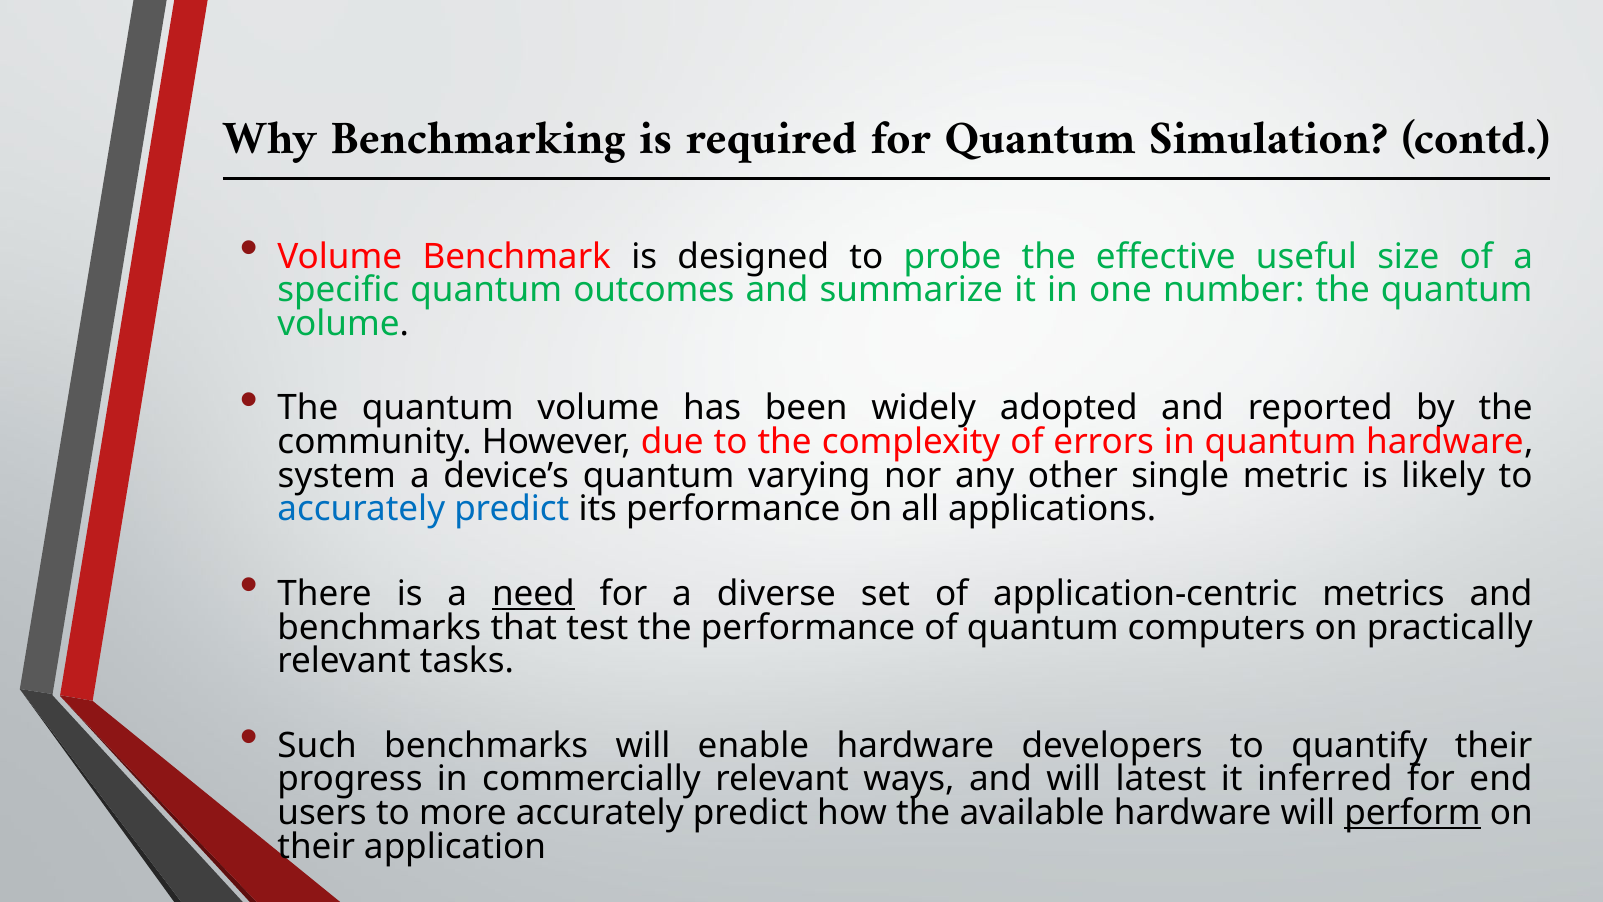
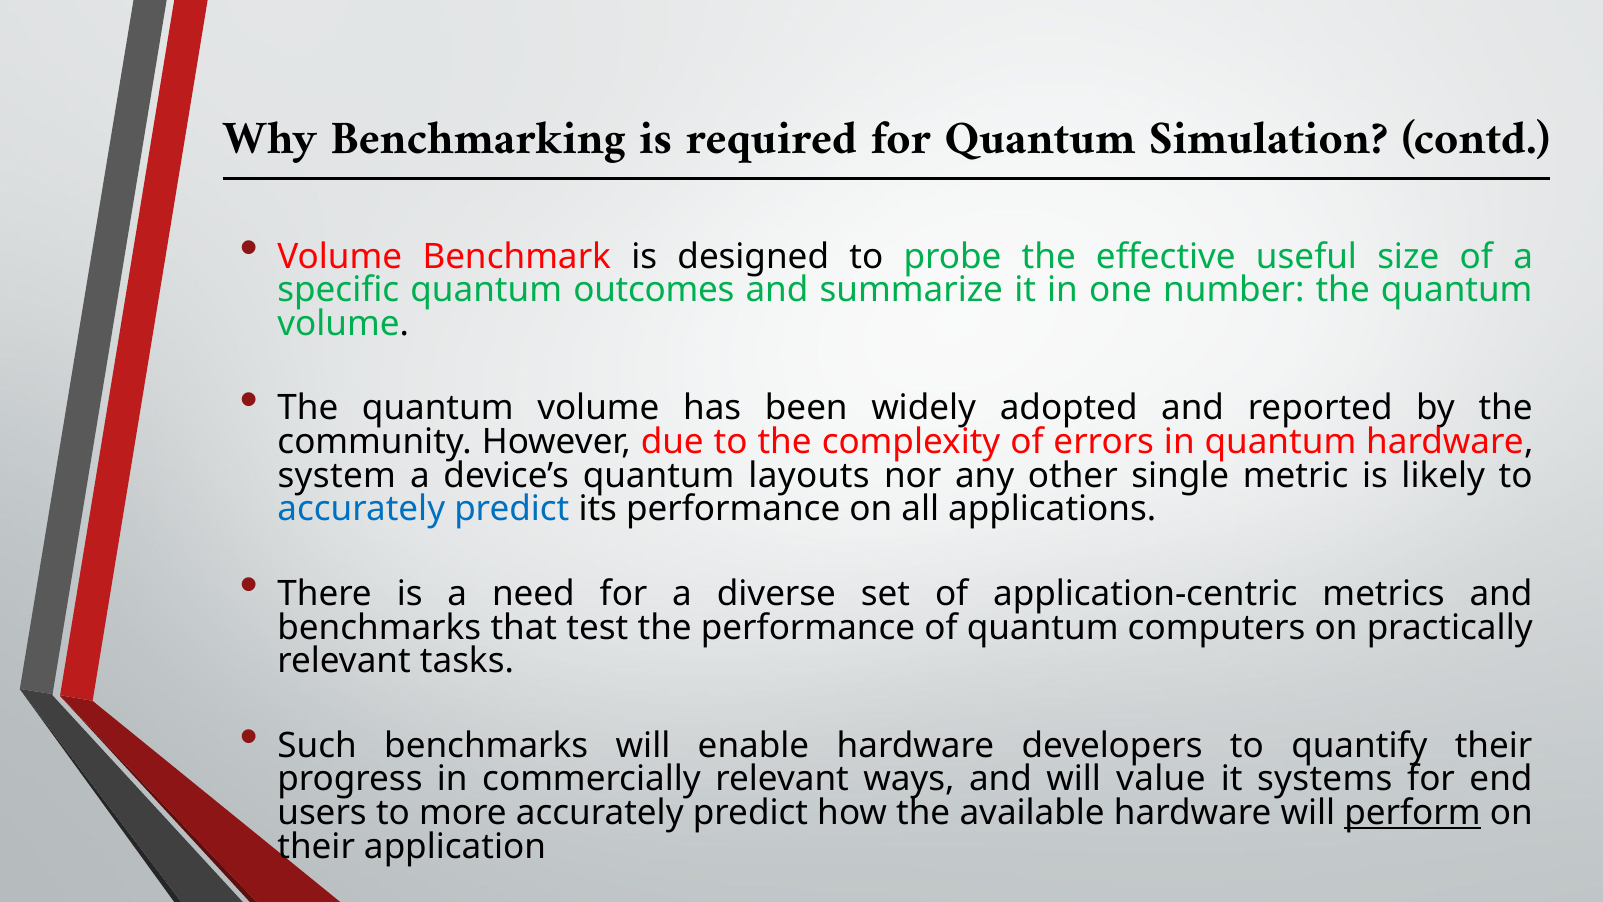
varying: varying -> layouts (809, 475)
need underline: present -> none (533, 594)
latest: latest -> value (1161, 779)
inferred: inferred -> systems (1325, 779)
